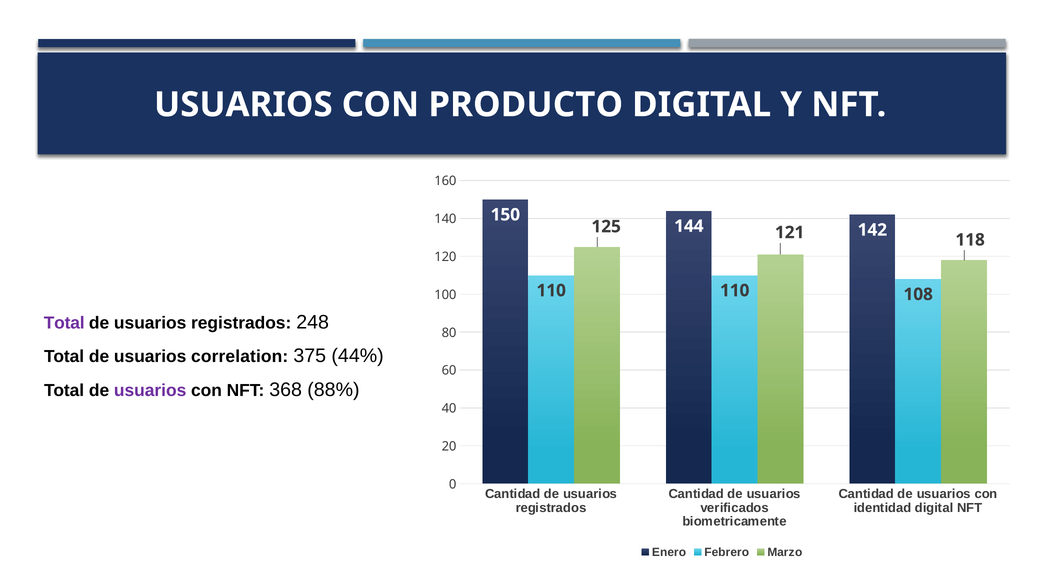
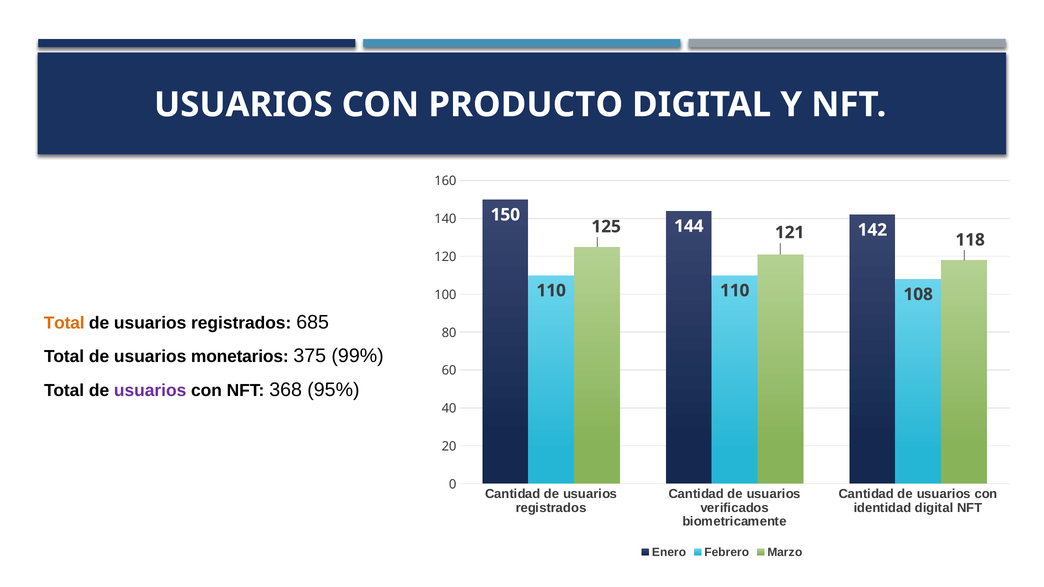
Total colour: purple -> orange (64, 323)
248: 248 -> 685 (313, 322)
correlation: correlation -> monetarios (240, 357)
44%: 44% -> 99% (358, 356)
88%: 88% -> 95% (333, 390)
